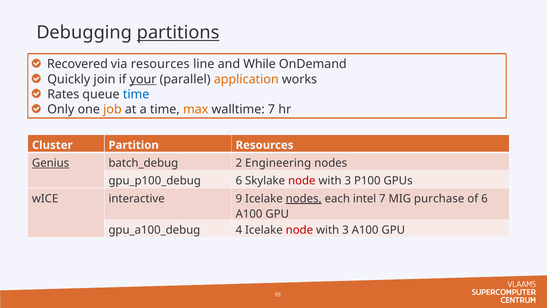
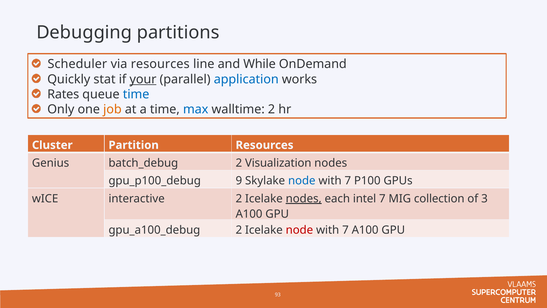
partitions underline: present -> none (178, 33)
Recovered: Recovered -> Scheduler (77, 64)
join: join -> stat (104, 79)
application colour: orange -> blue (246, 79)
max colour: orange -> blue (196, 109)
walltime 7: 7 -> 2 (272, 109)
Genius underline: present -> none (51, 163)
Engineering: Engineering -> Visualization (278, 163)
6: 6 -> 9 (239, 181)
node colour: red -> blue (302, 181)
3: 3 -> 7 (348, 181)
interactive 9: 9 -> 2 (239, 198)
purchase: purchase -> collection (439, 198)
of 6: 6 -> 3 (484, 198)
4: 4 -> 2 (239, 230)
3: 3 -> 7 (345, 230)
